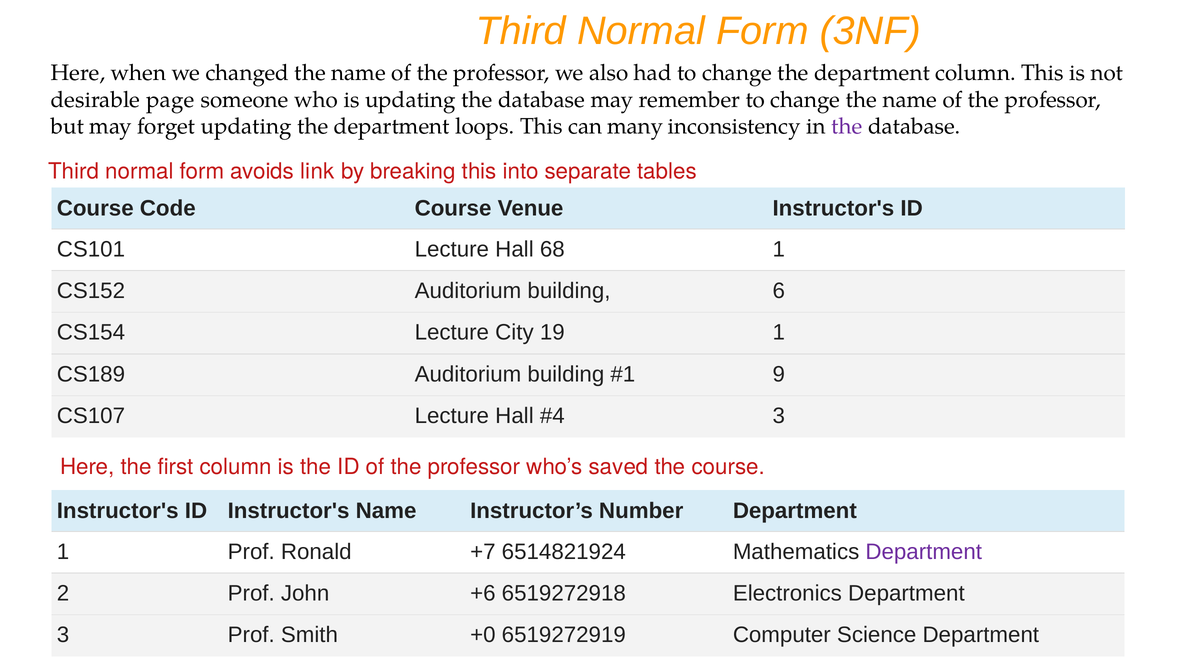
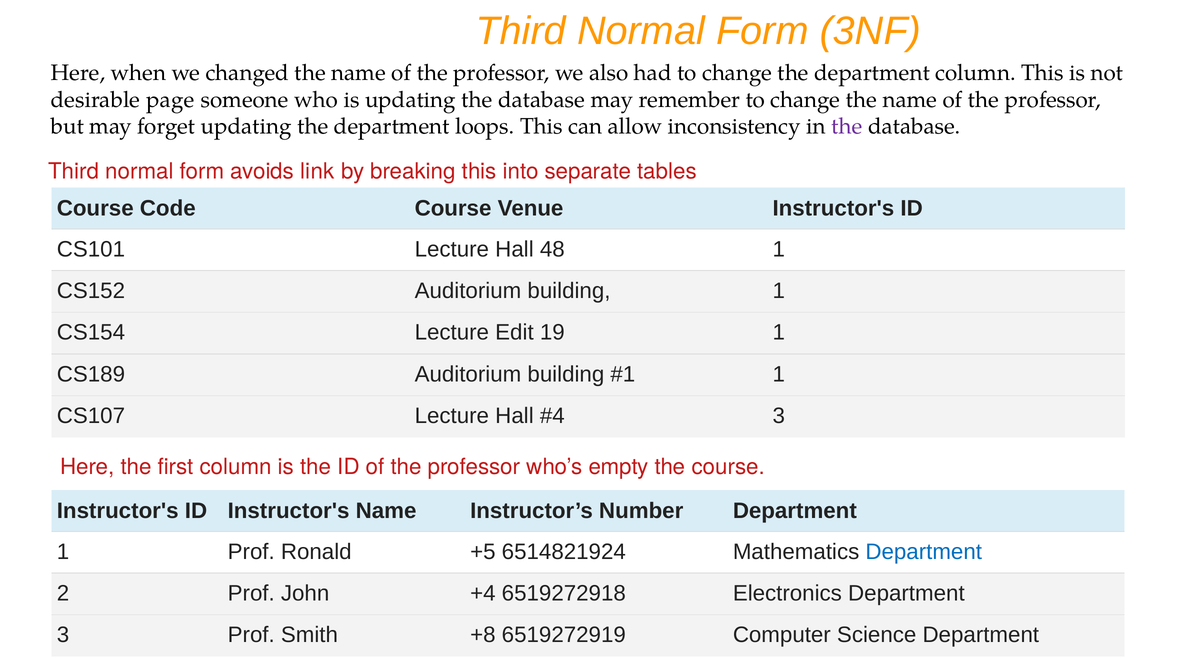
many: many -> allow (635, 127)
68: 68 -> 48 (552, 249)
building 6: 6 -> 1 (779, 291)
City: City -> Edit (514, 333)
9: 9 -> 1 (779, 374)
saved: saved -> empty (619, 467)
+7: +7 -> +5 (483, 552)
Department colour: purple -> blue (924, 552)
+6: +6 -> +4 (483, 593)
+0: +0 -> +8 (483, 635)
